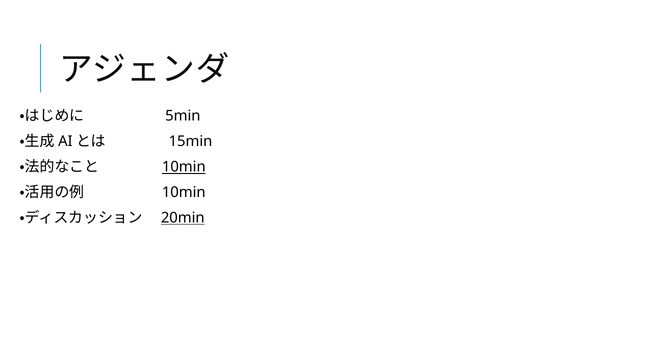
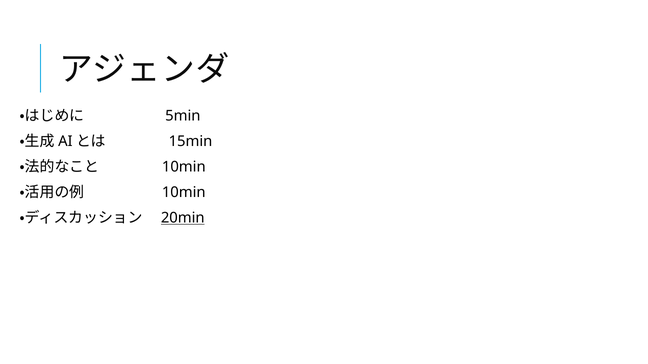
10min underline: present -> none (184, 167)
